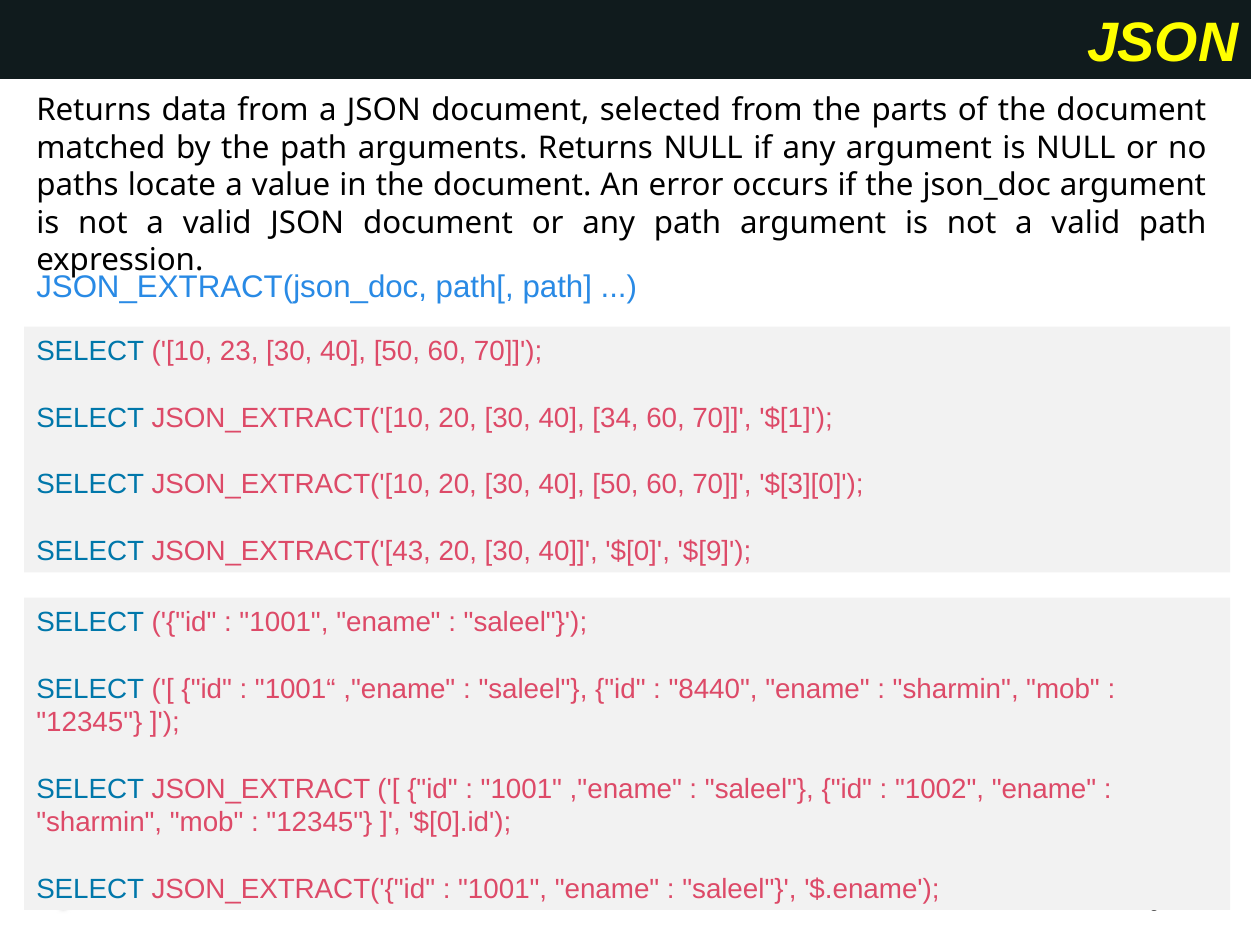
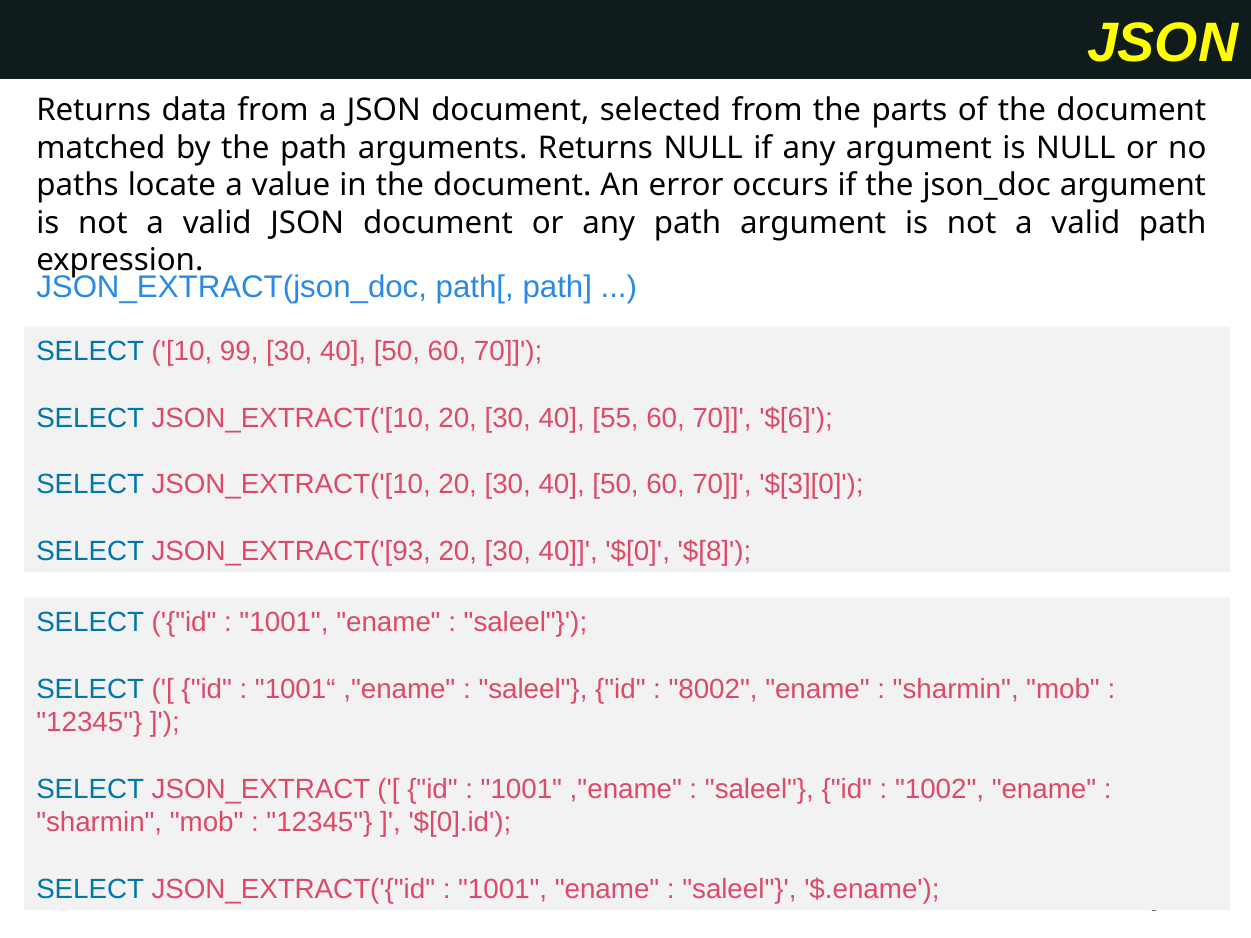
23: 23 -> 99 (239, 352)
34: 34 -> 55 (616, 418)
$[1: $[1 -> $[6 (796, 418)
JSON_EXTRACT('[43: JSON_EXTRACT('[43 -> JSON_EXTRACT('[93 (291, 552)
$[9: $[9 -> $[8 (714, 552)
8440: 8440 -> 8002 (713, 689)
